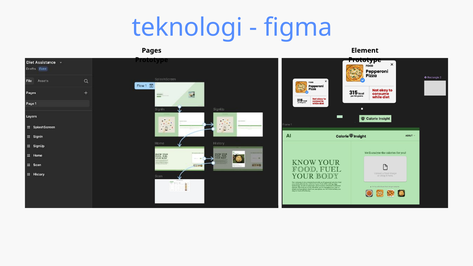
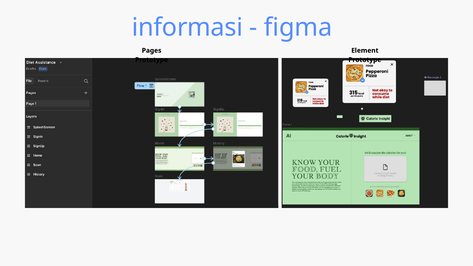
teknologi: teknologi -> informasi (187, 27)
